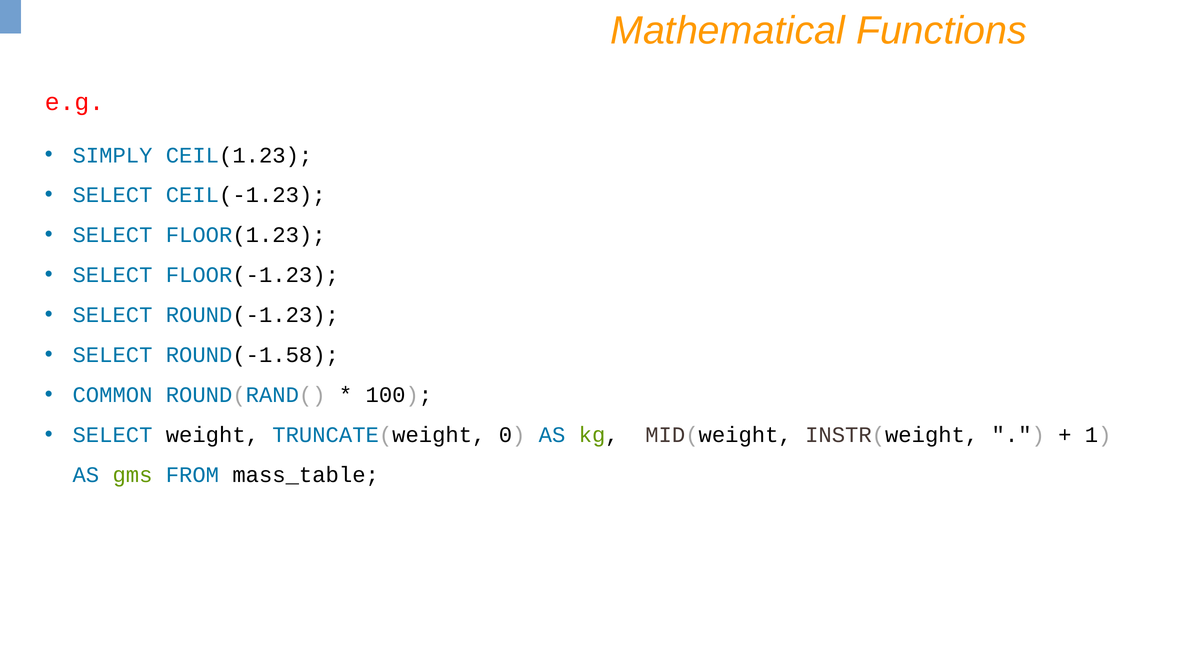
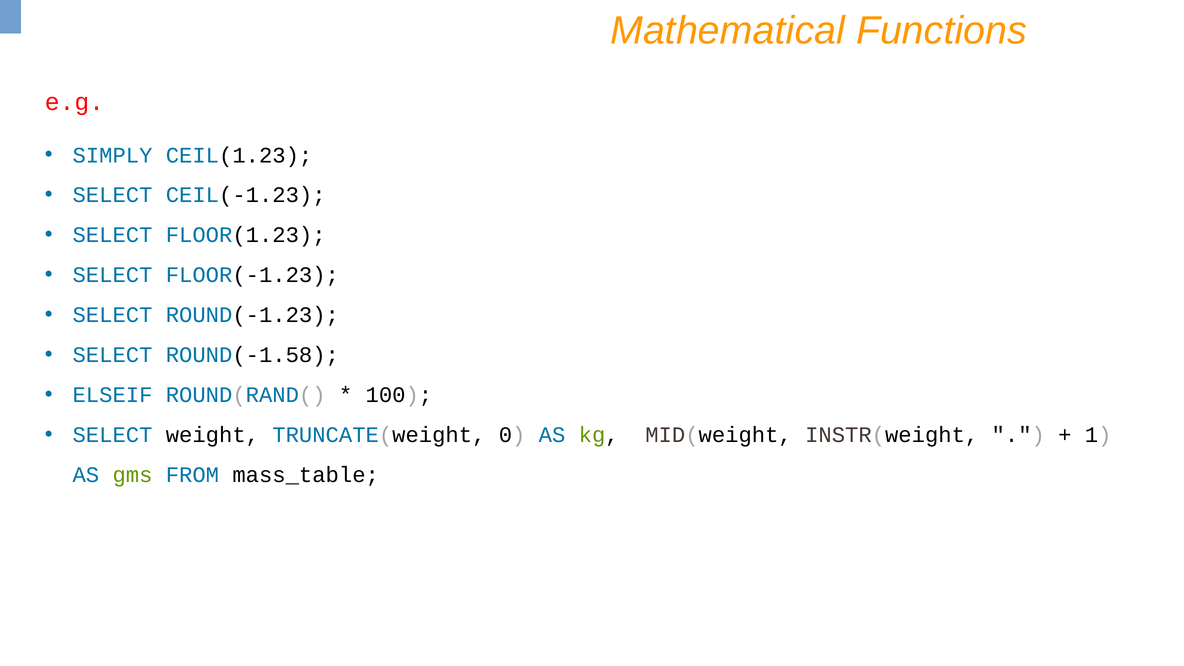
COMMON: COMMON -> ELSEIF (113, 395)
